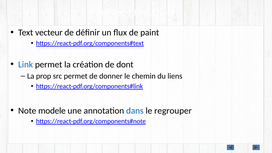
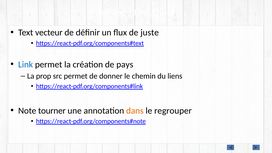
paint: paint -> juste (150, 33)
dont: dont -> pays (125, 64)
modele: modele -> tourner (52, 111)
dans colour: blue -> orange (135, 111)
